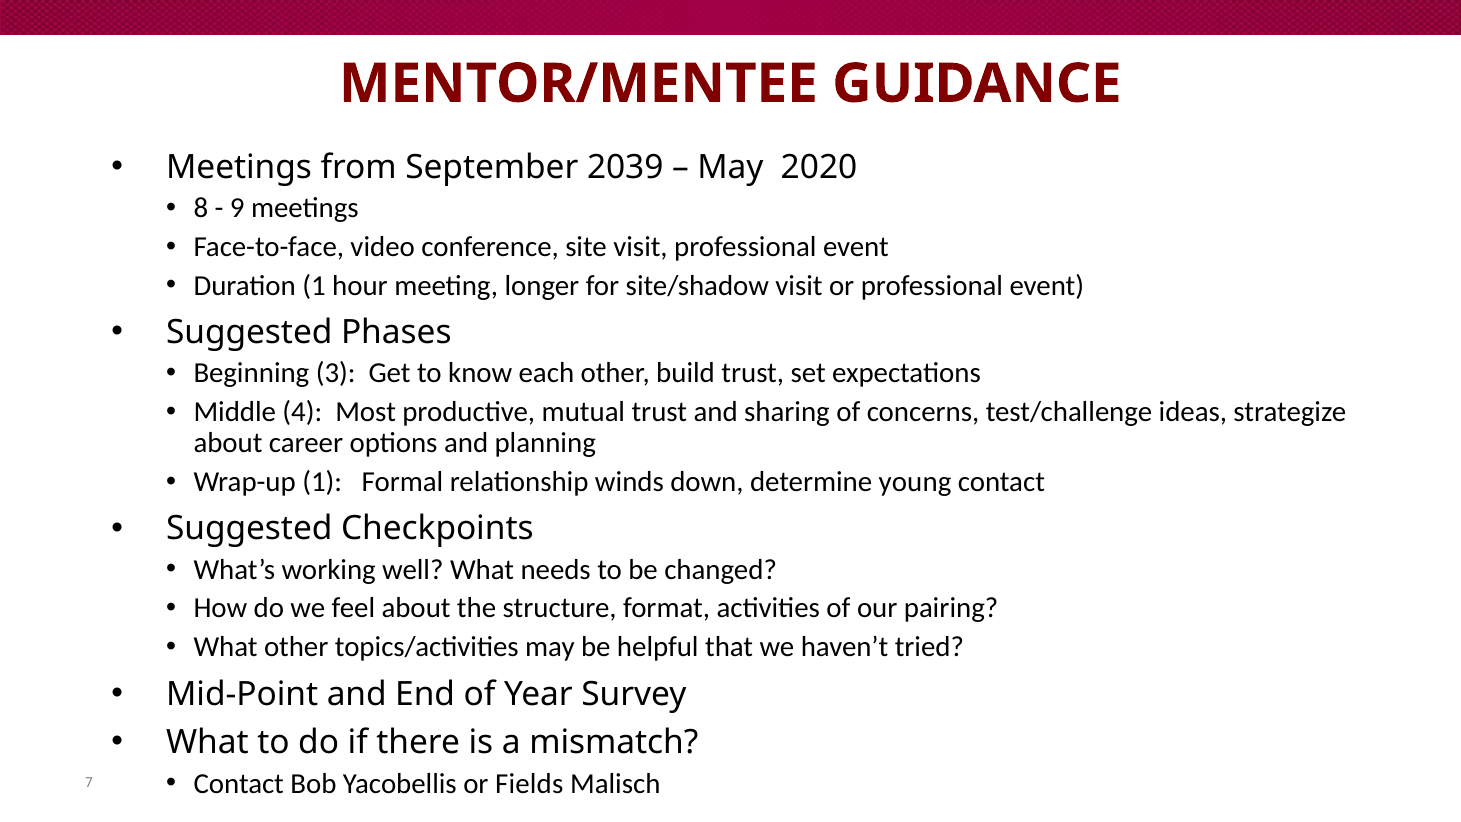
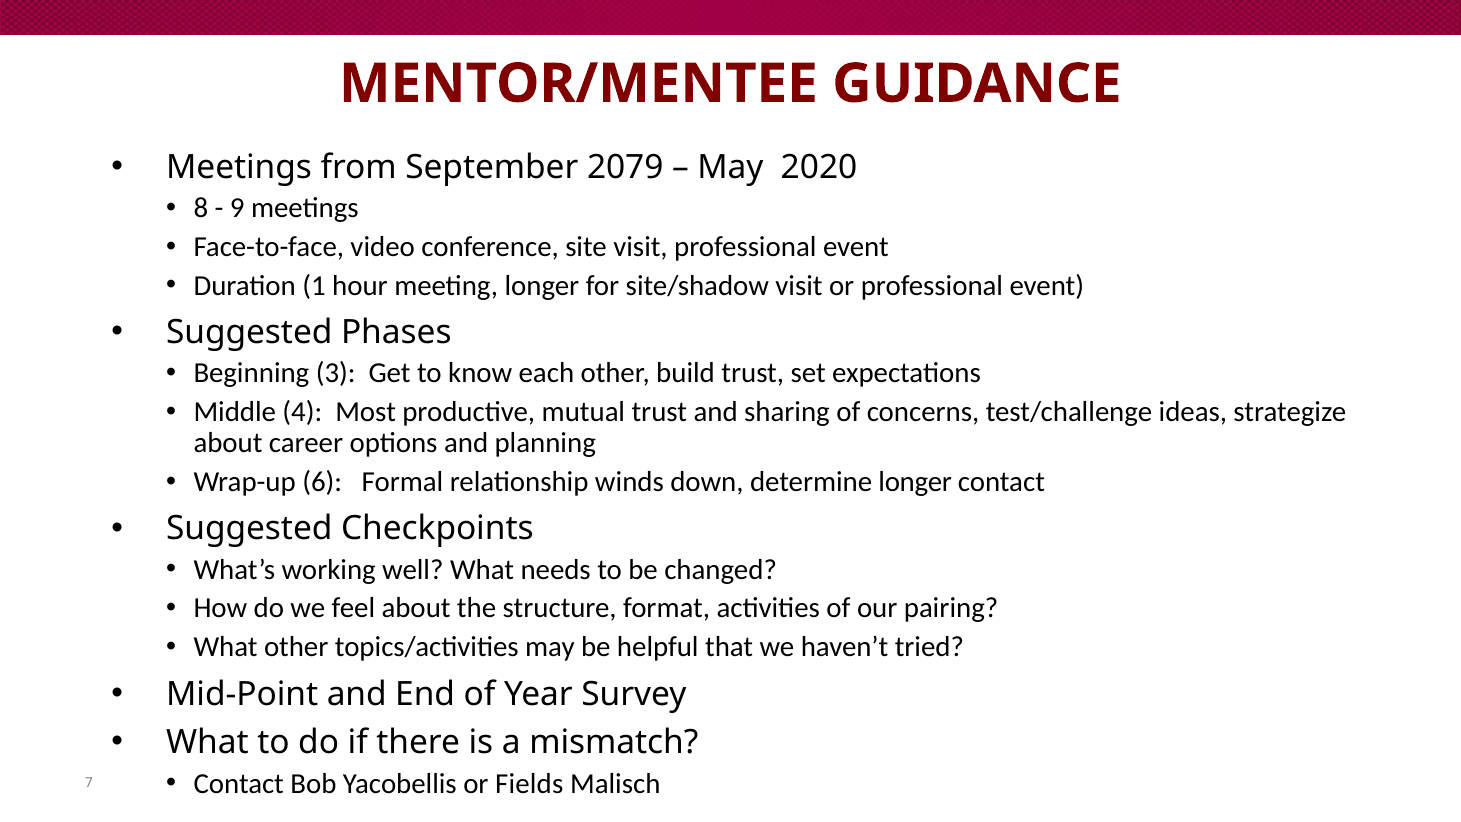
2039: 2039 -> 2079 (625, 167)
Wrap-up 1: 1 -> 6 (322, 482)
determine young: young -> longer (915, 482)
